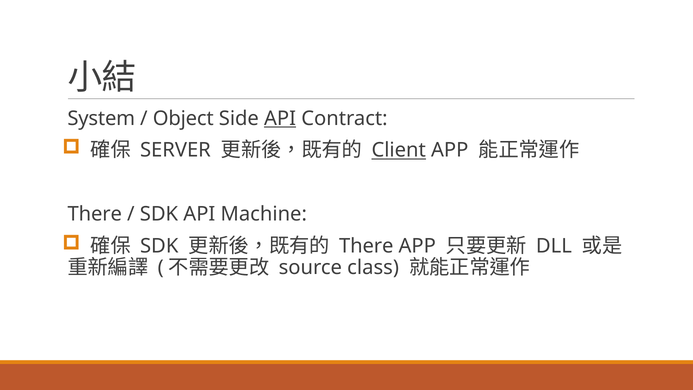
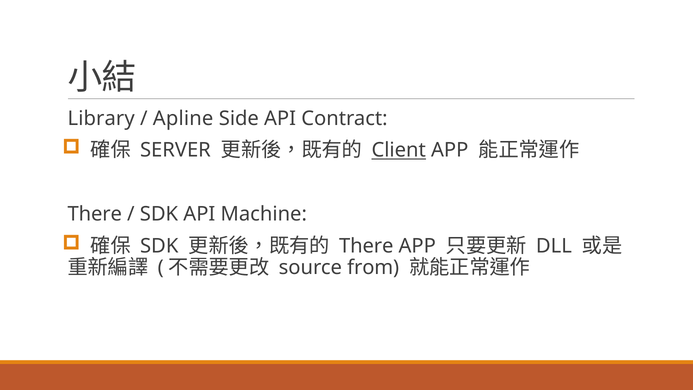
System: System -> Library (101, 118)
Object: Object -> Apline (183, 118)
API underline: present -> none (280, 118)
class: class -> from (373, 268)
